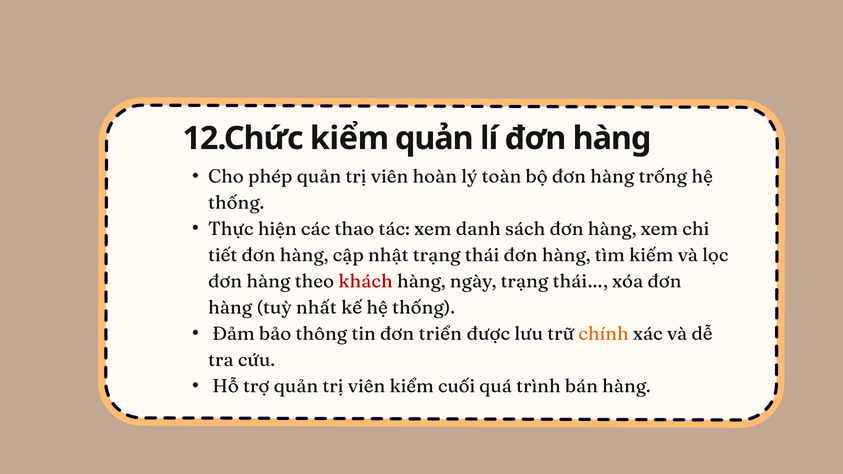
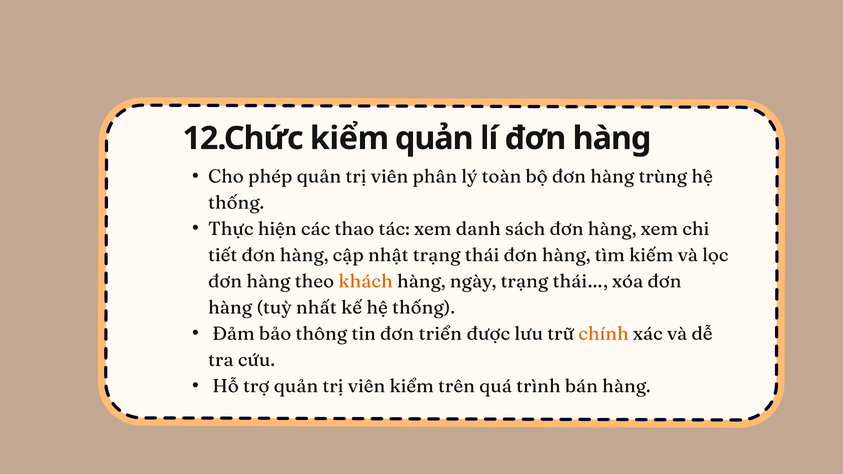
hoàn: hoàn -> phân (435, 176)
trống: trống -> trùng (663, 176)
khách colour: red -> orange (365, 281)
cuối: cuối -> trên (456, 386)
